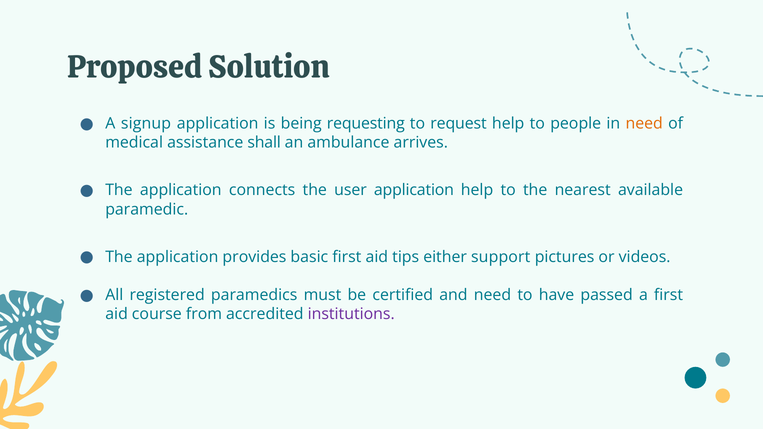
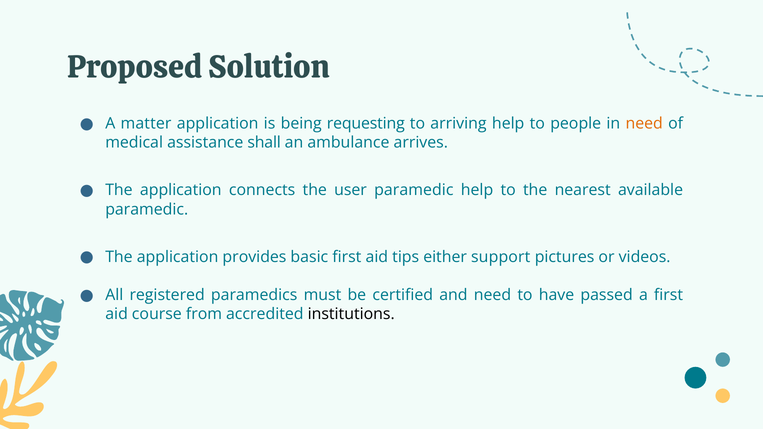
signup: signup -> matter (146, 124)
request: request -> arriving (458, 124)
user application: application -> paramedic (414, 190)
institutions colour: purple -> black (351, 314)
